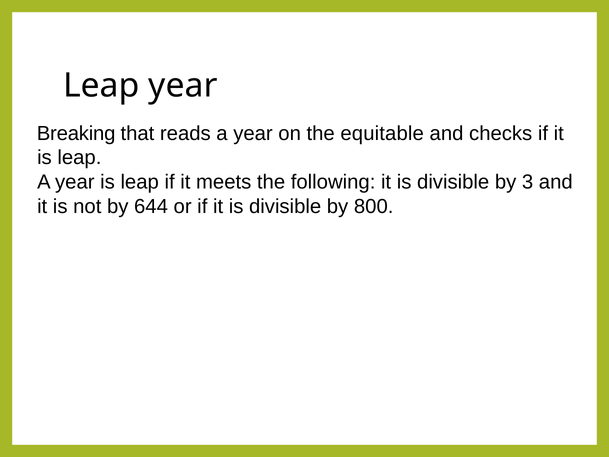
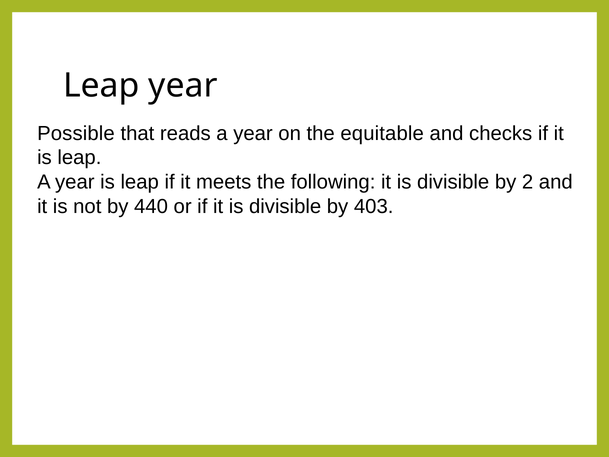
Breaking: Breaking -> Possible (76, 133)
3: 3 -> 2 (528, 182)
644: 644 -> 440 (151, 206)
800: 800 -> 403 (374, 206)
